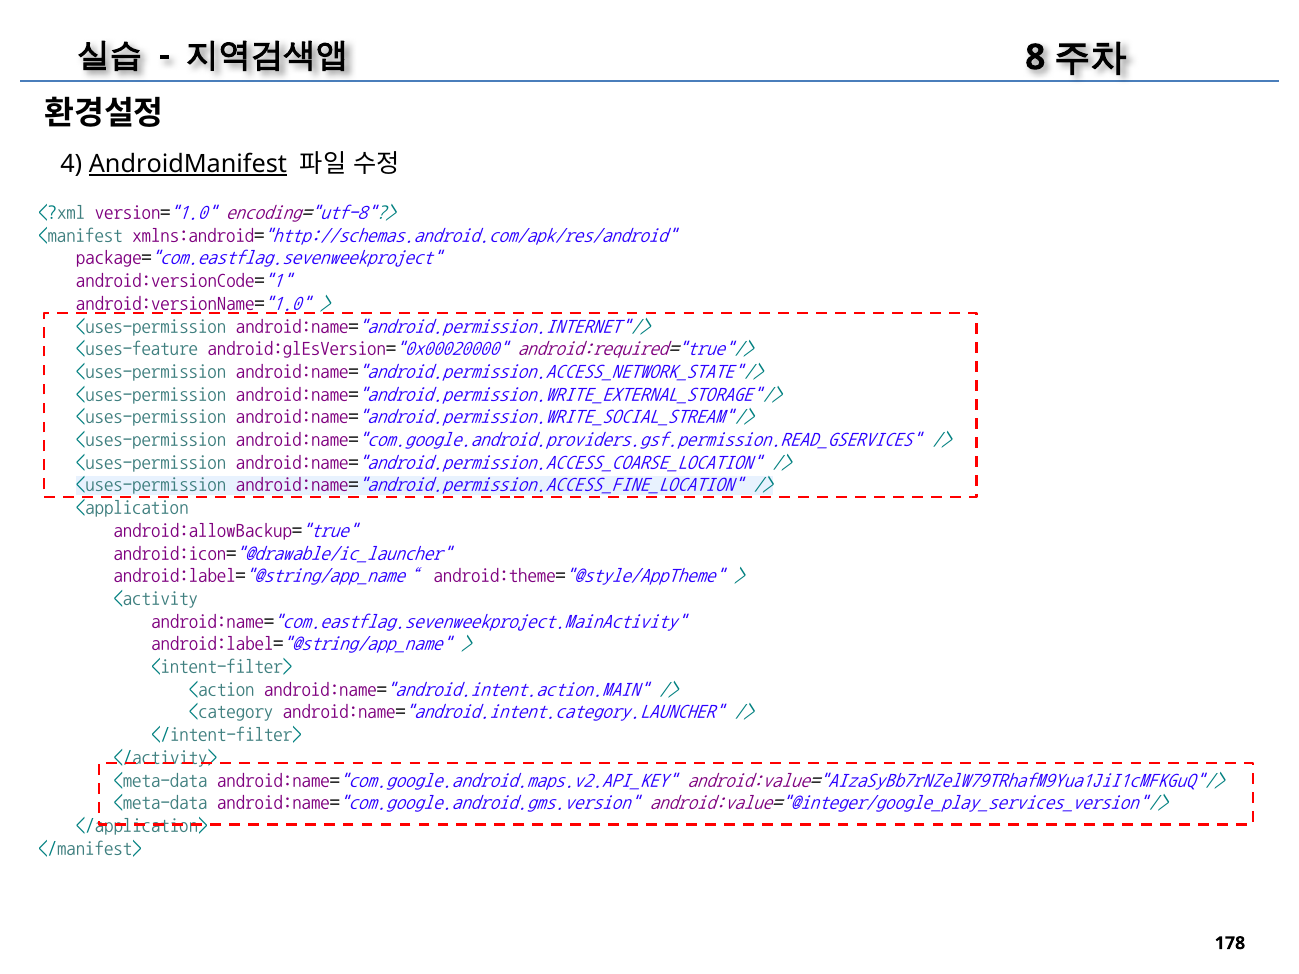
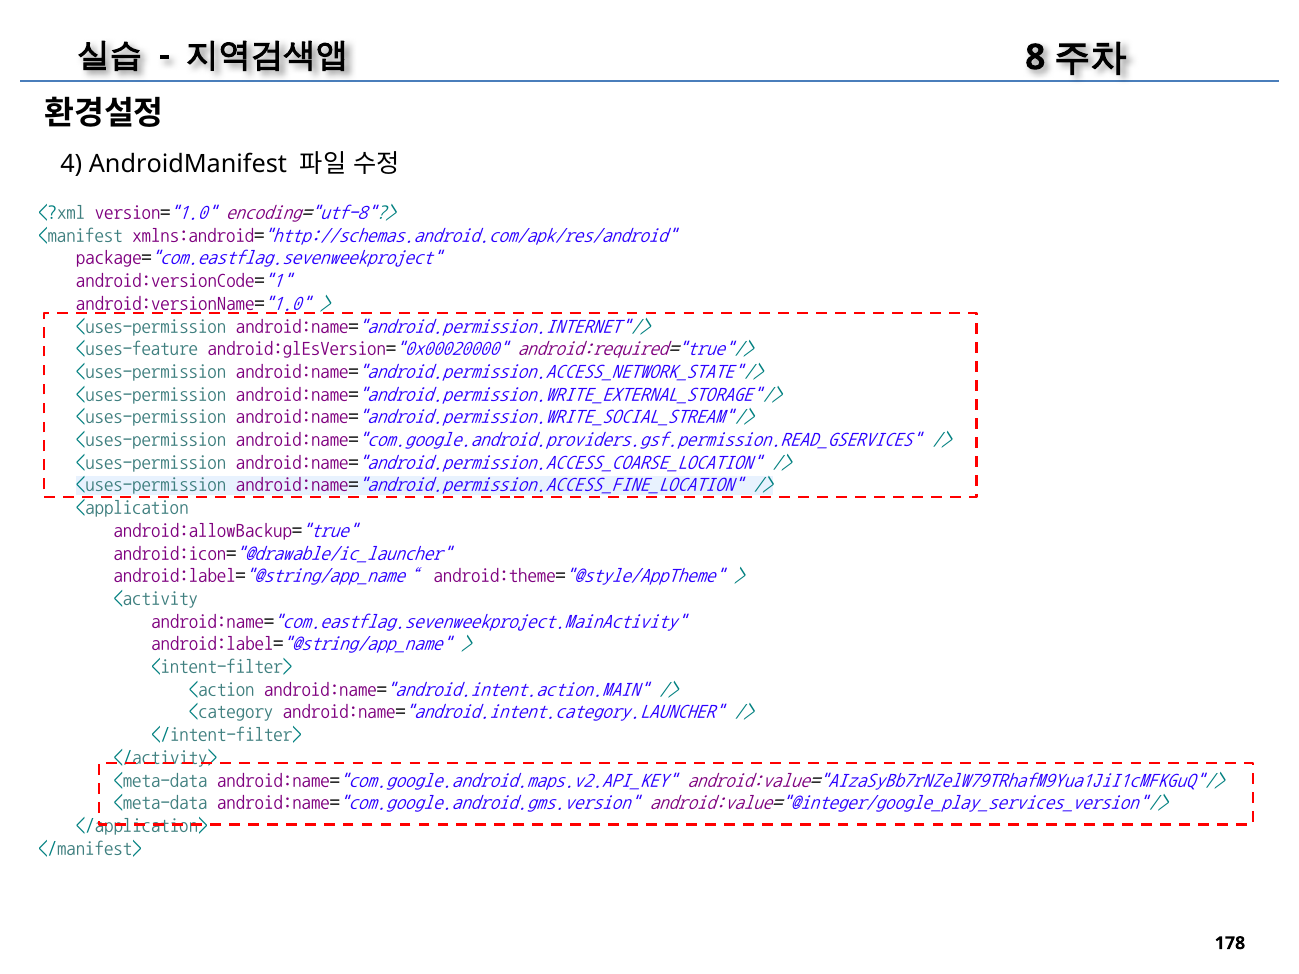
AndroidManifest underline: present -> none (188, 164)
